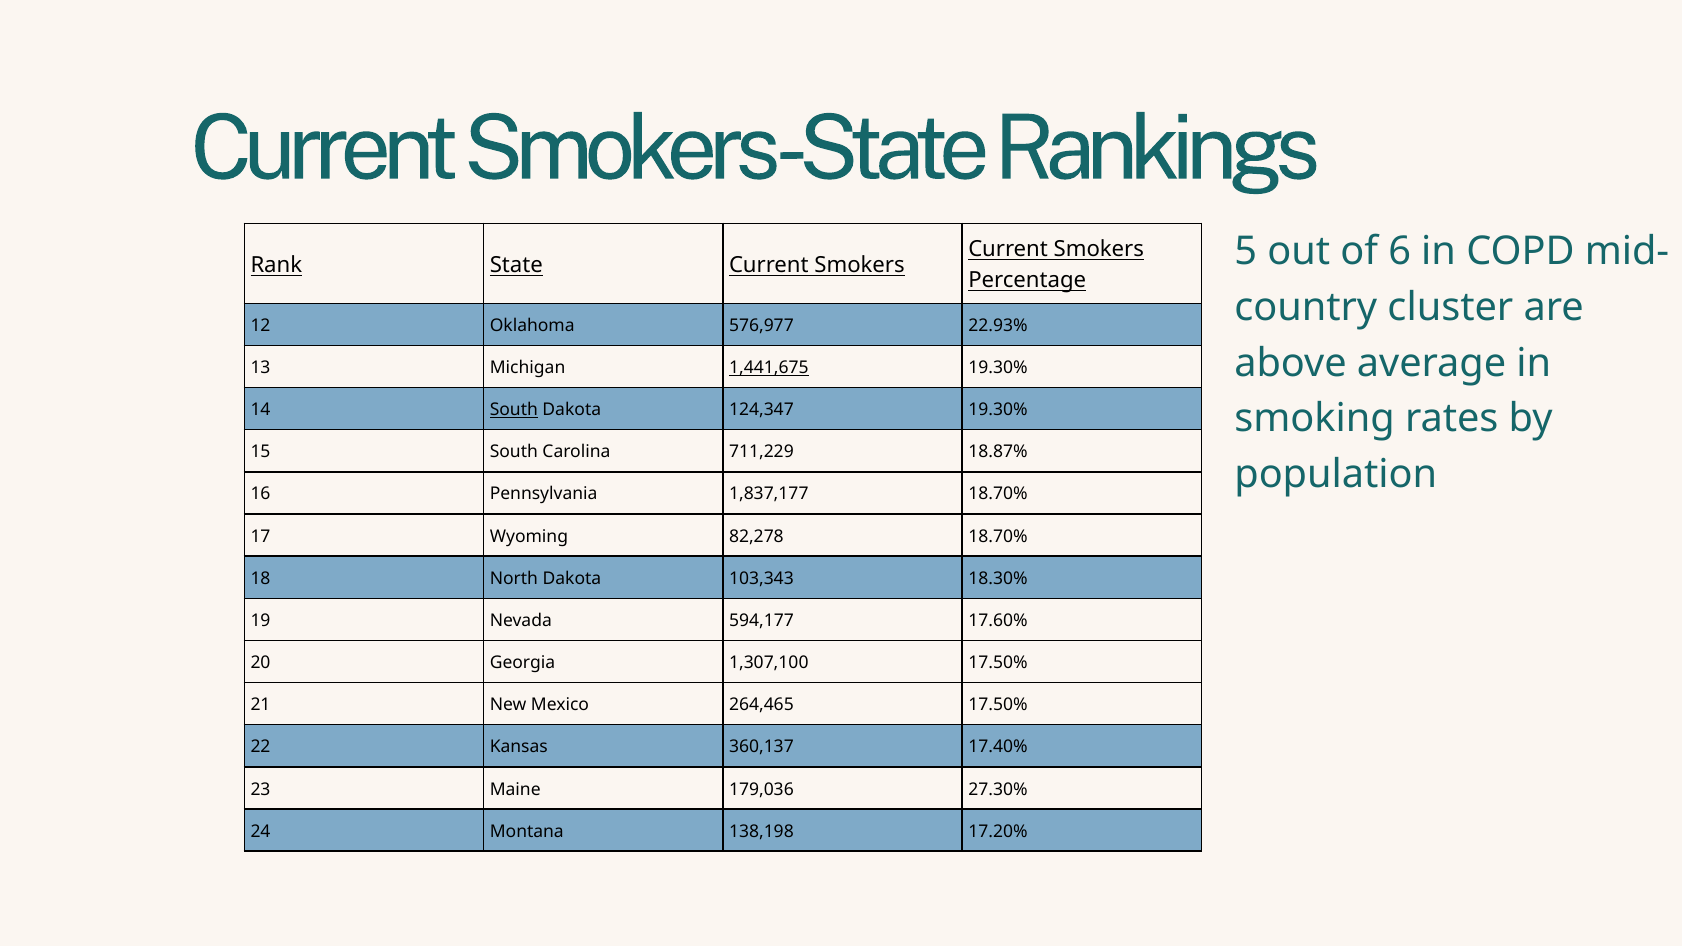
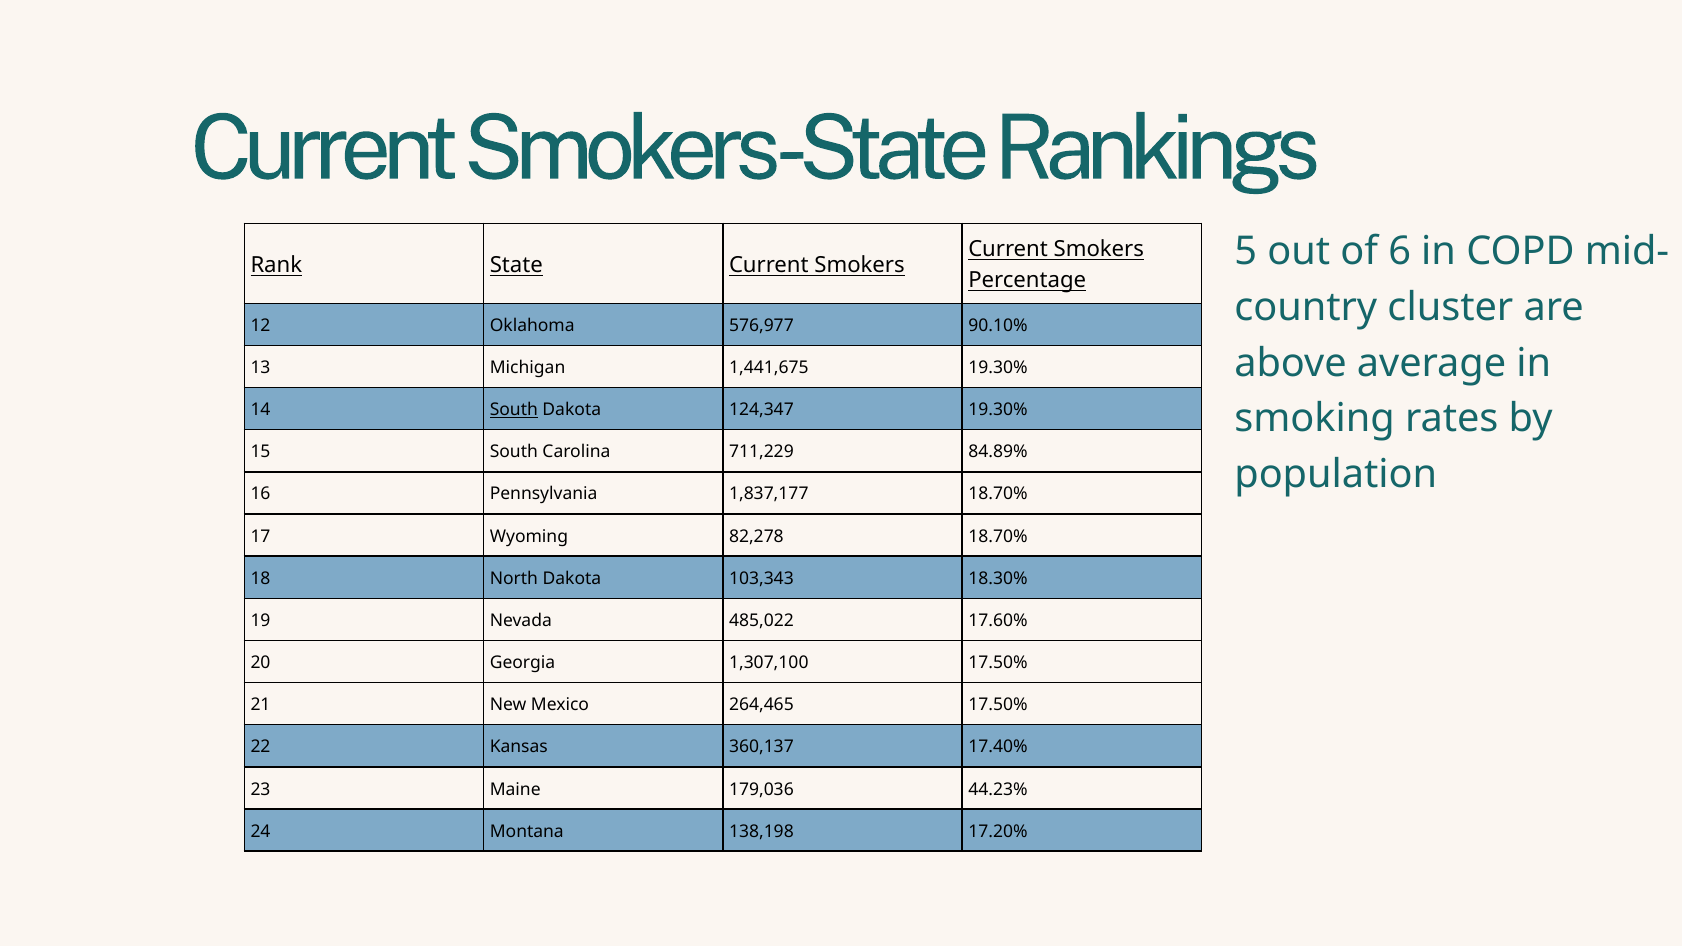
22.93%: 22.93% -> 90.10% (998, 326)
1,441,675 underline: present -> none (769, 368)
18.87%: 18.87% -> 84.89% (998, 452)
594,177: 594,177 -> 485,022 (761, 621)
27.30%: 27.30% -> 44.23% (998, 789)
